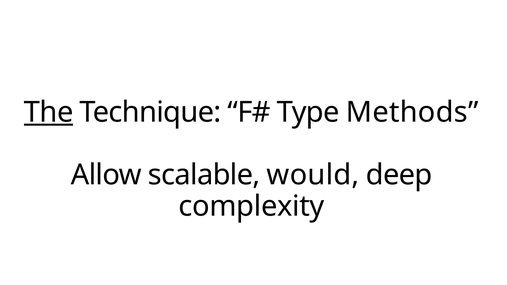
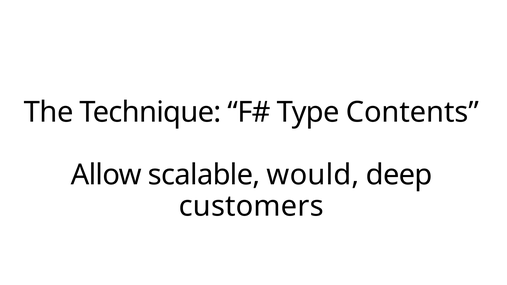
The underline: present -> none (49, 112)
Methods: Methods -> Contents (412, 112)
complexity: complexity -> customers (251, 206)
